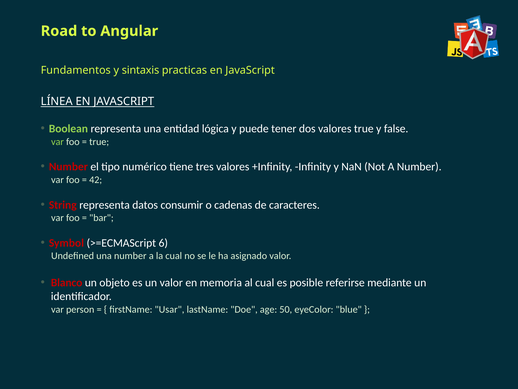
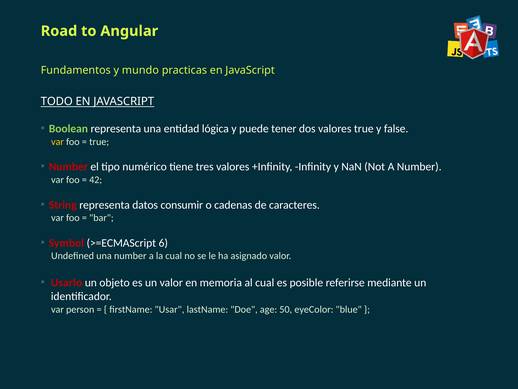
sintaxis: sintaxis -> mundo (140, 70)
LÍNEA: LÍNEA -> TODO (57, 101)
var colour: light green -> yellow (57, 141)
Blanco: Blanco -> Usarlo (67, 282)
